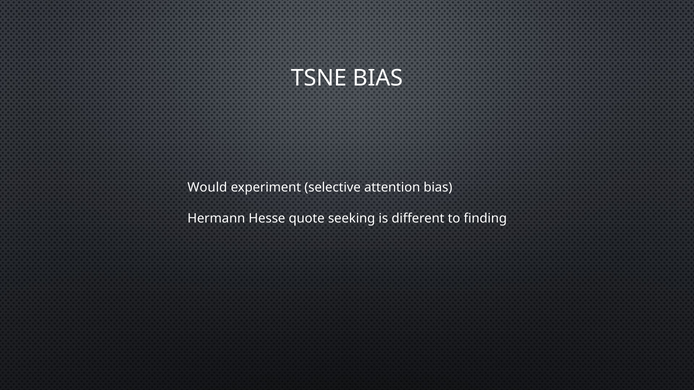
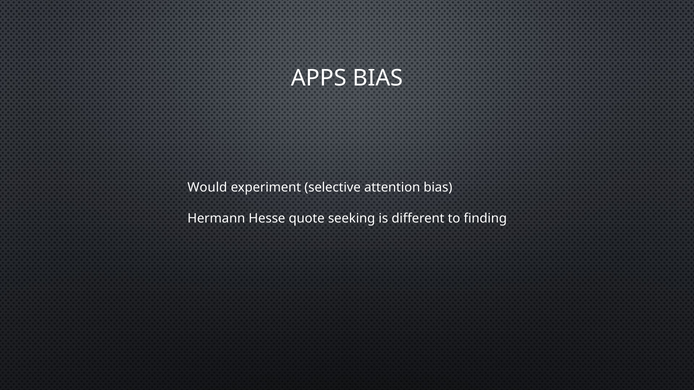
TSNE: TSNE -> APPS (319, 78)
